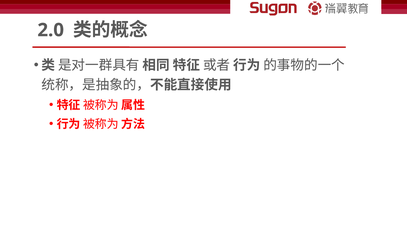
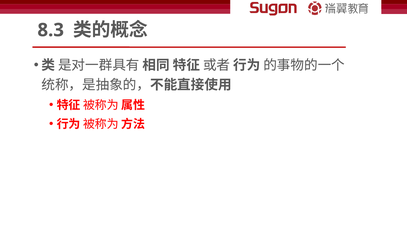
2.0: 2.0 -> 8.3 (51, 30)
